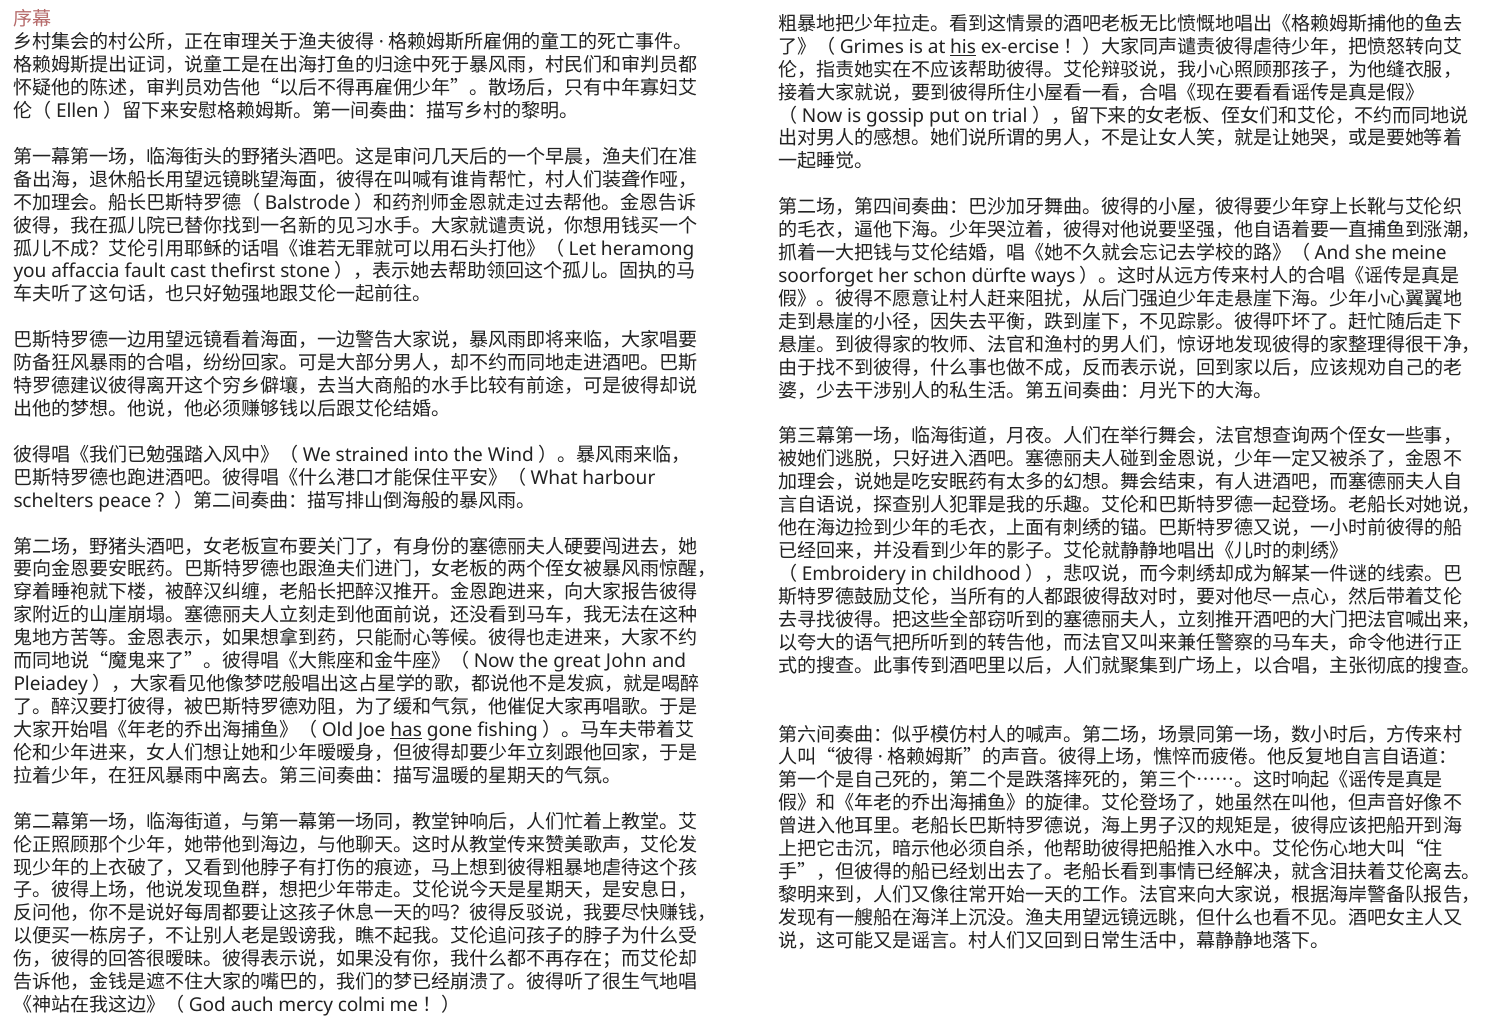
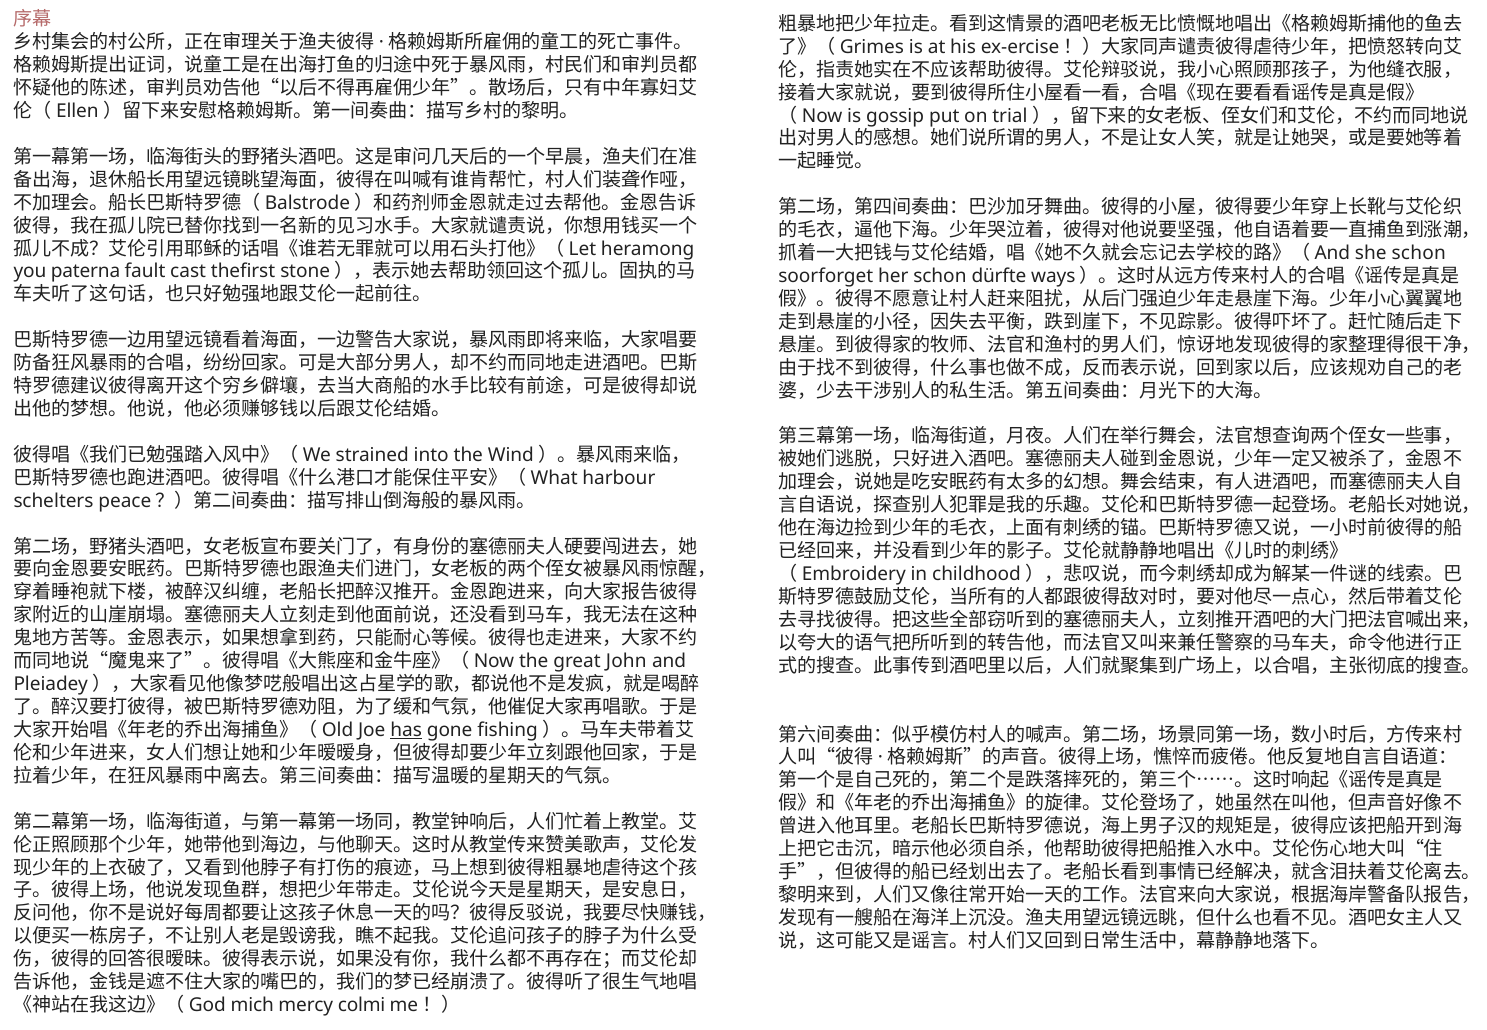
his underline: present -> none (963, 47)
she meine: meine -> schon (1419, 253)
affaccia: affaccia -> paterna (86, 272)
auch: auch -> mich (252, 1005)
